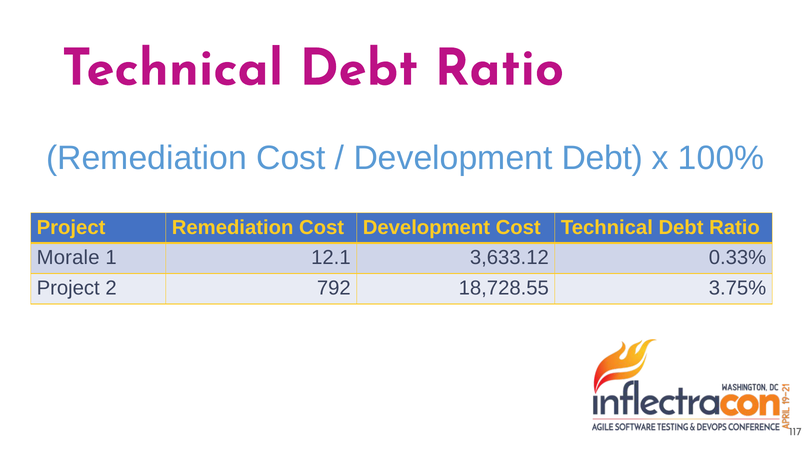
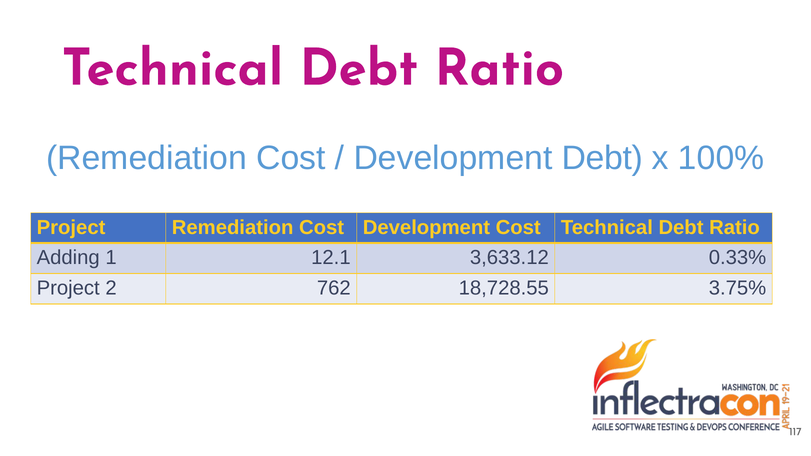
Morale: Morale -> Adding (68, 258)
792: 792 -> 762 (334, 288)
